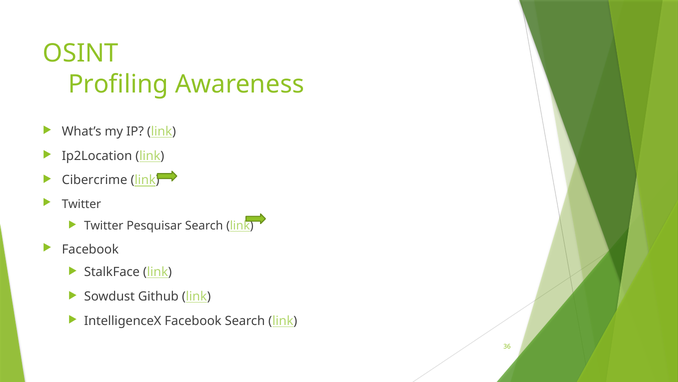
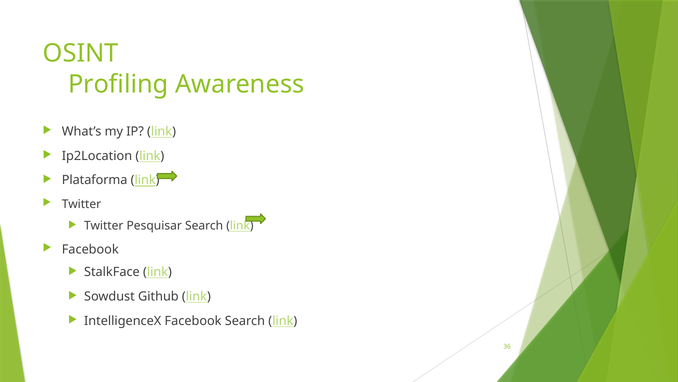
Cibercrime: Cibercrime -> Plataforma (95, 180)
